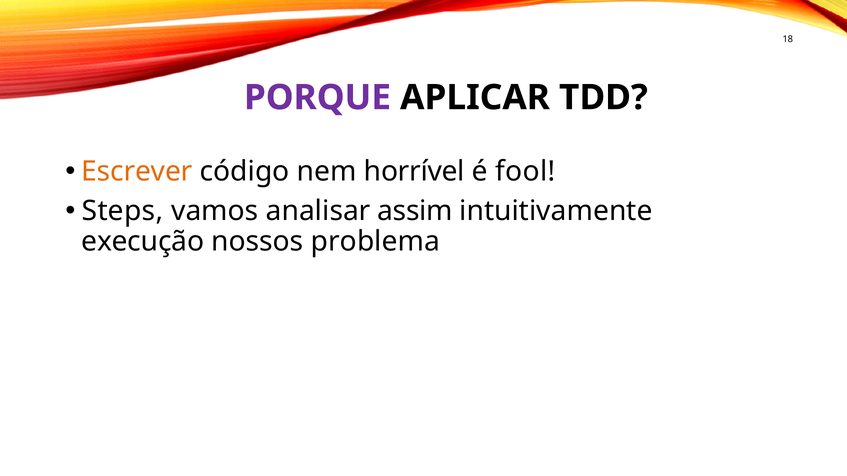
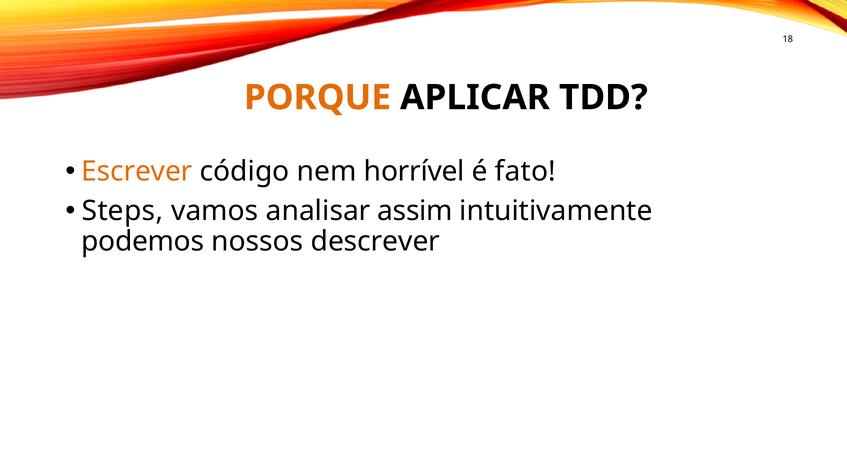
PORQUE colour: purple -> orange (317, 98)
fool: fool -> fato (525, 172)
execução: execução -> podemos (143, 242)
problema: problema -> descrever (375, 242)
